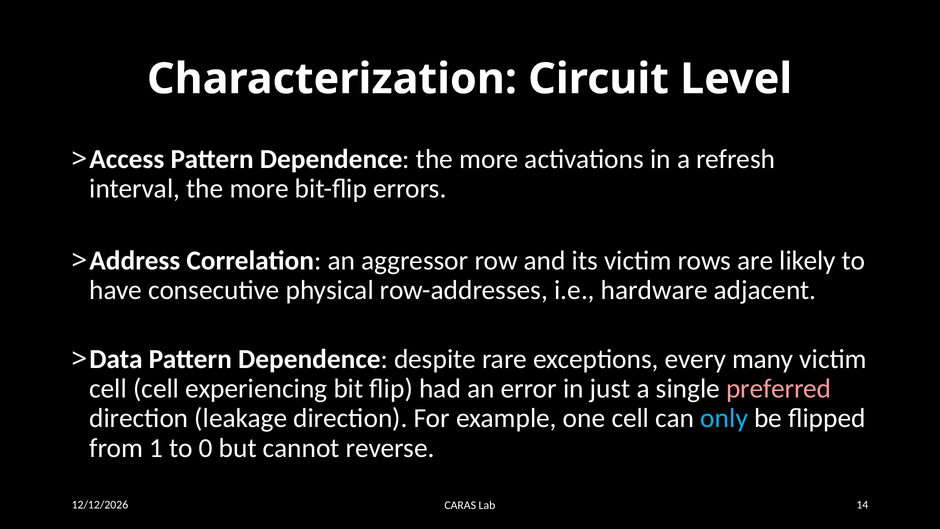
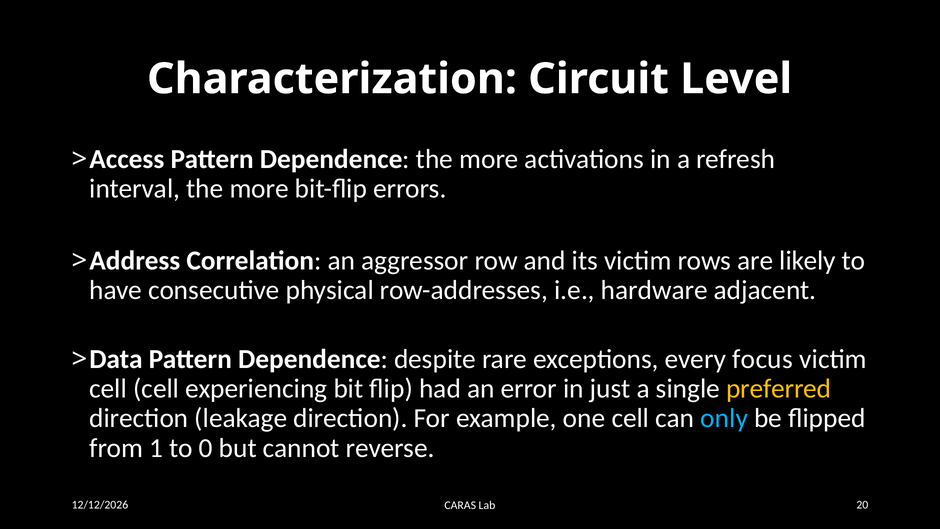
many: many -> focus (763, 359)
preferred colour: pink -> yellow (779, 389)
14: 14 -> 20 (862, 505)
